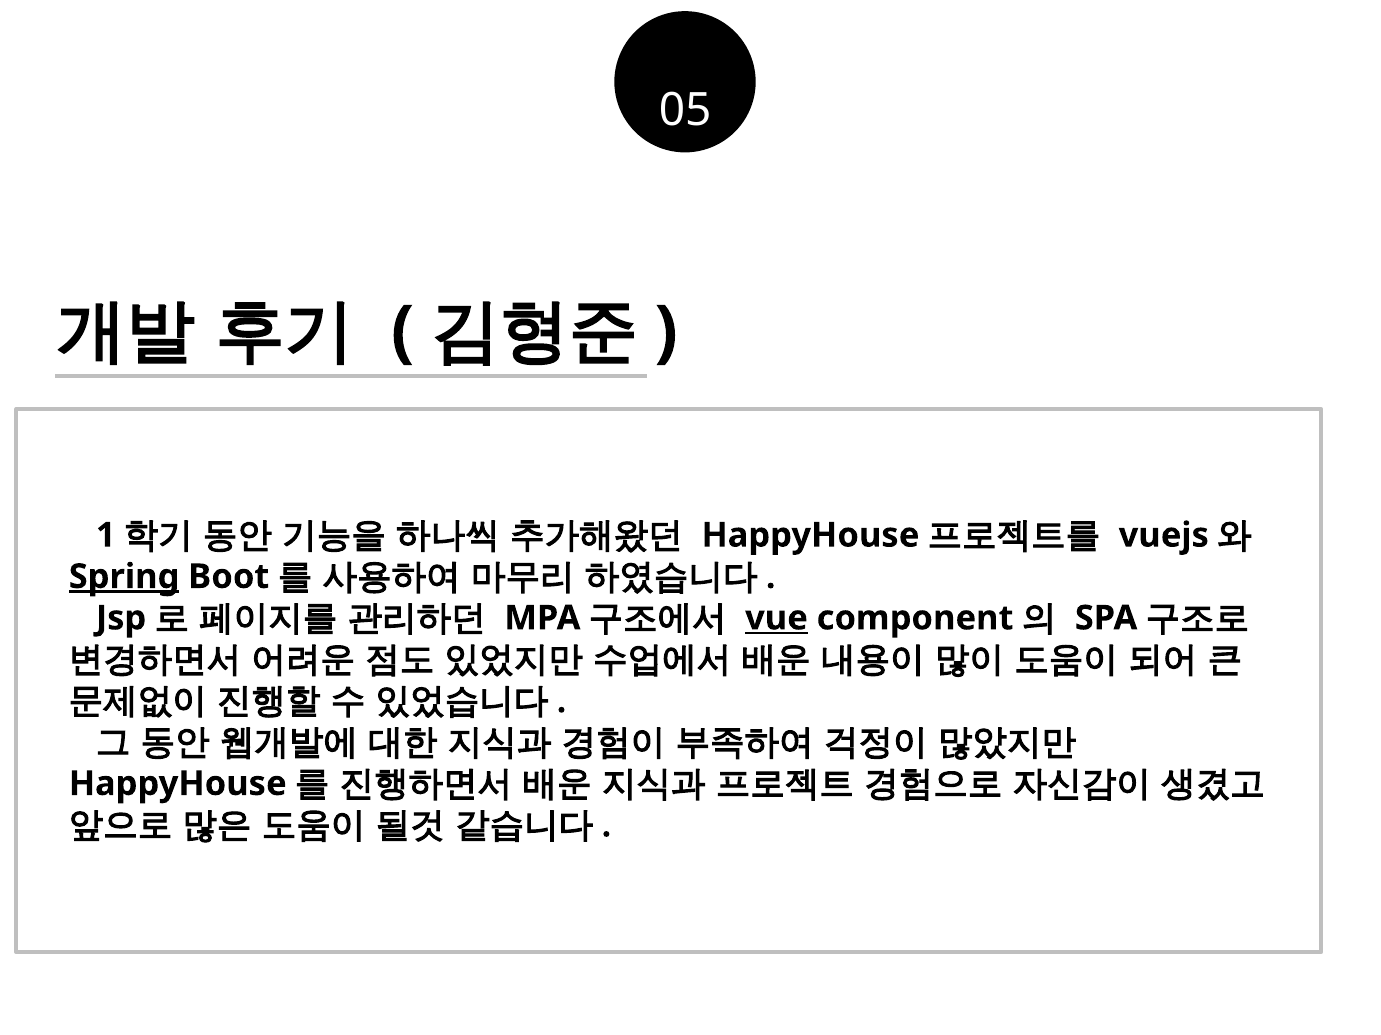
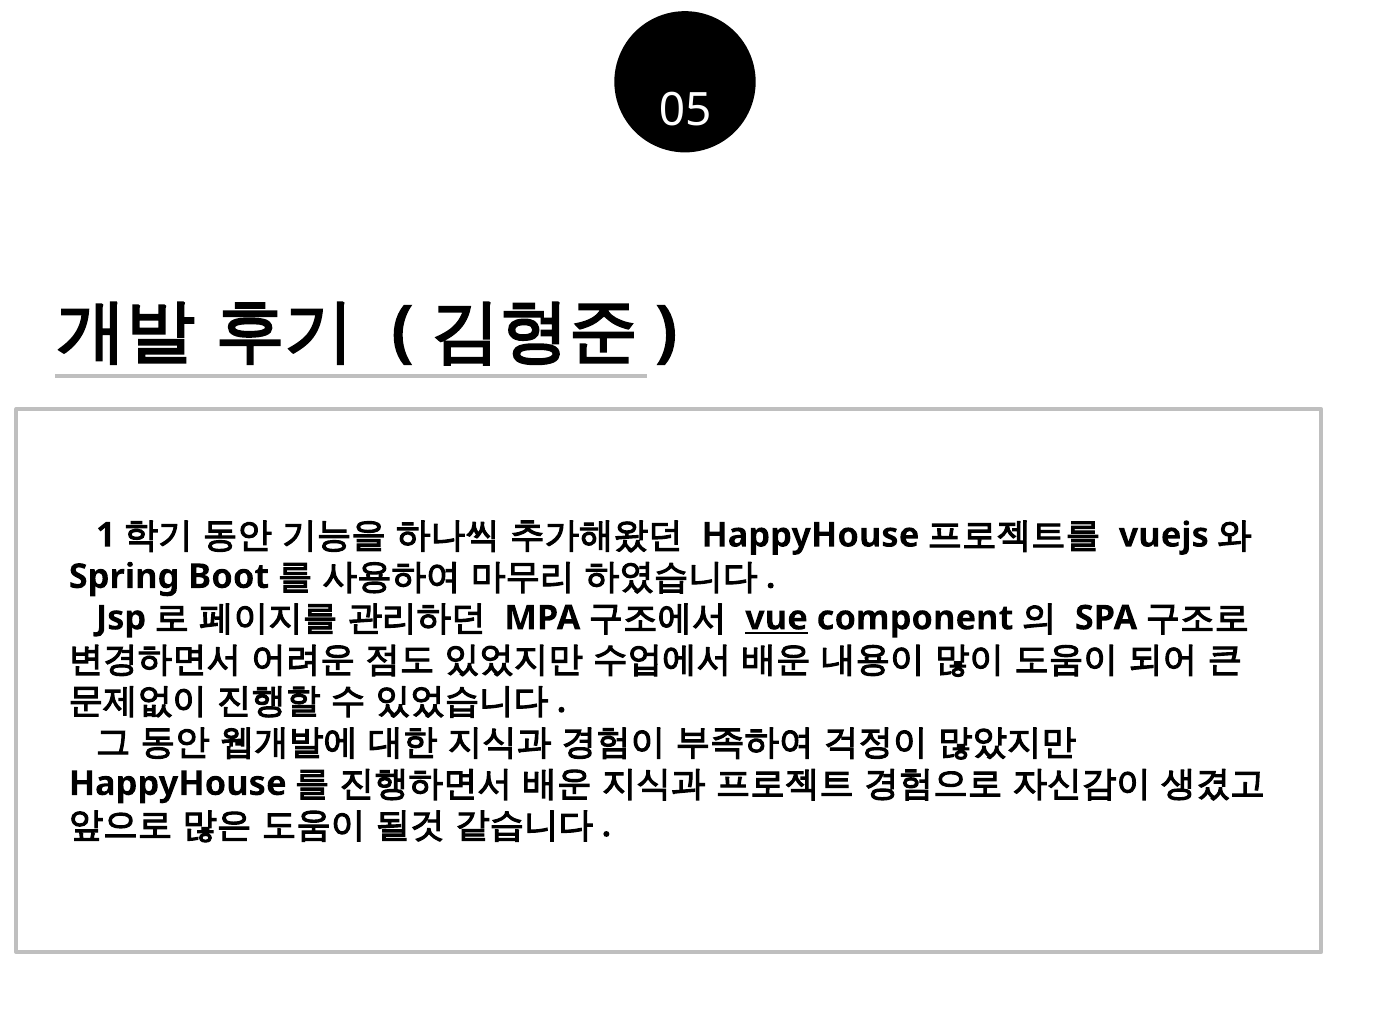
Spring underline: present -> none (124, 577)
